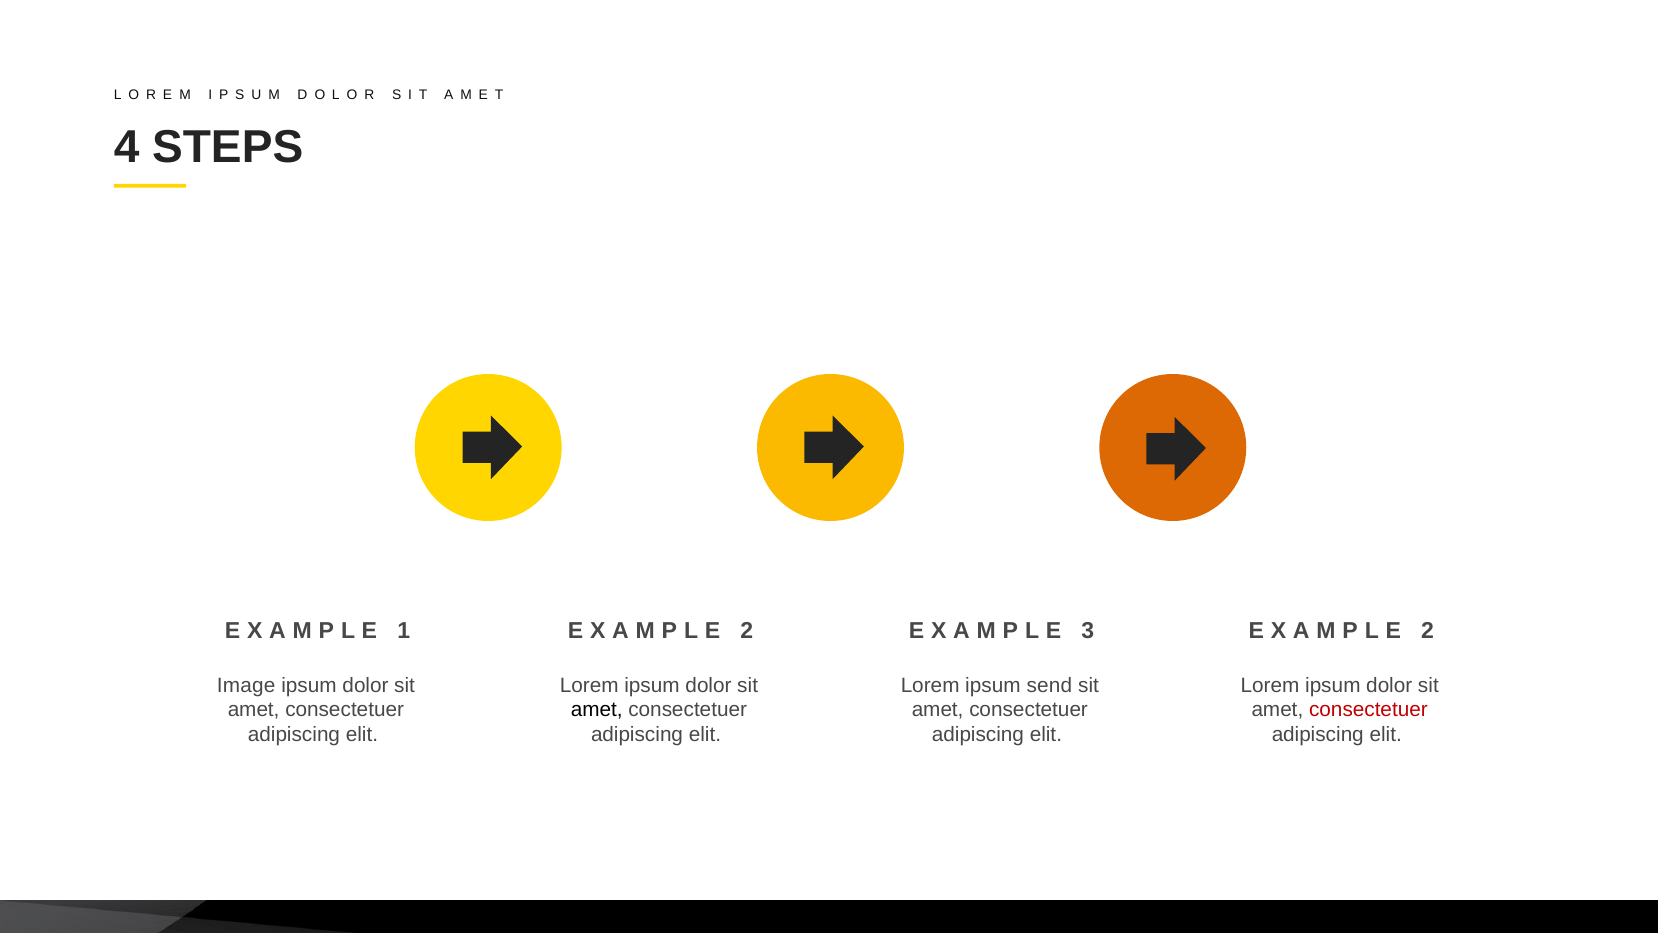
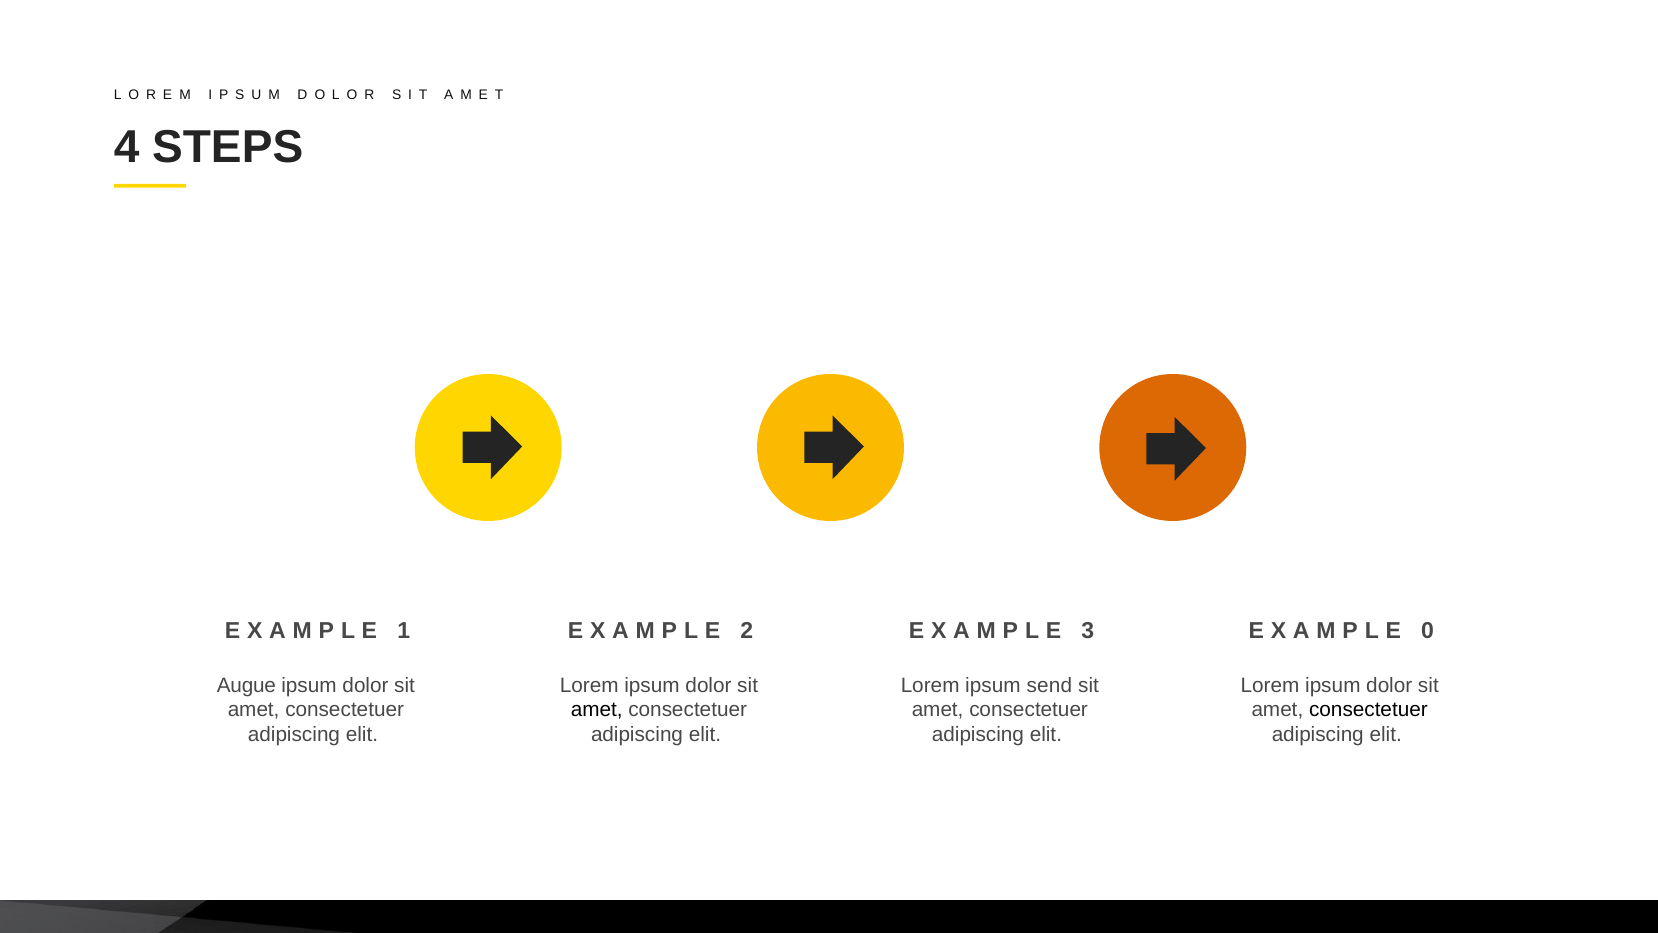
2: 2 -> 0 (1428, 630)
Image: Image -> Augue (246, 685)
consectetuer colour: red -> black (1368, 710)
